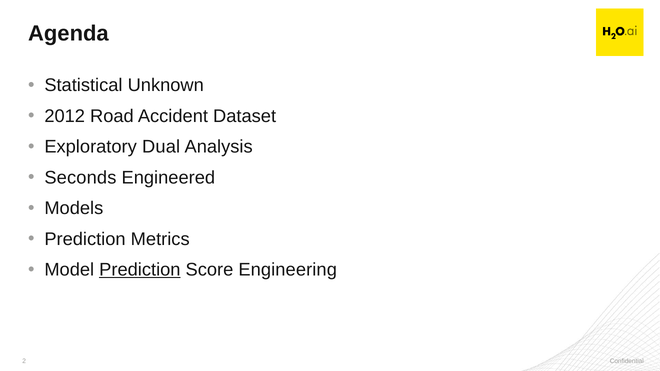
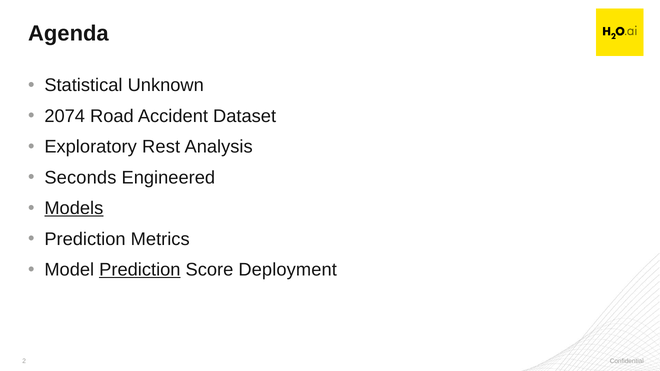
2012: 2012 -> 2074 (65, 116)
Dual: Dual -> Rest (161, 147)
Models underline: none -> present (74, 208)
Engineering: Engineering -> Deployment (288, 270)
